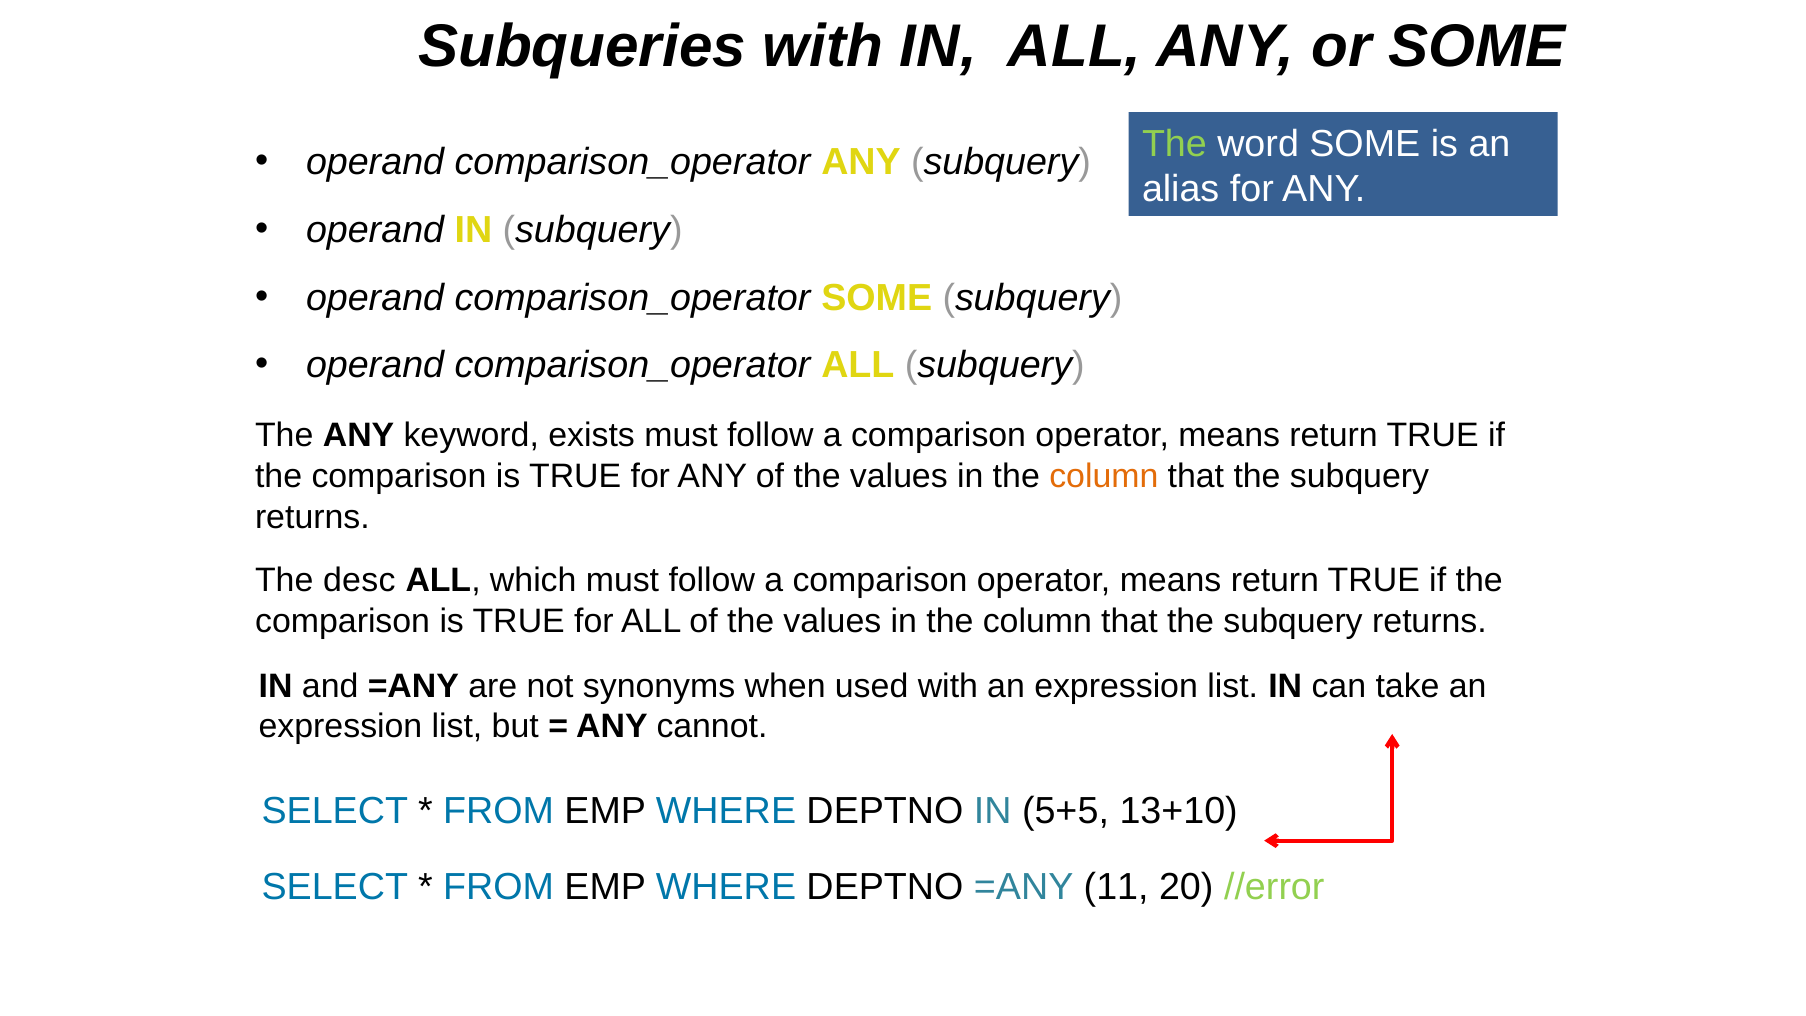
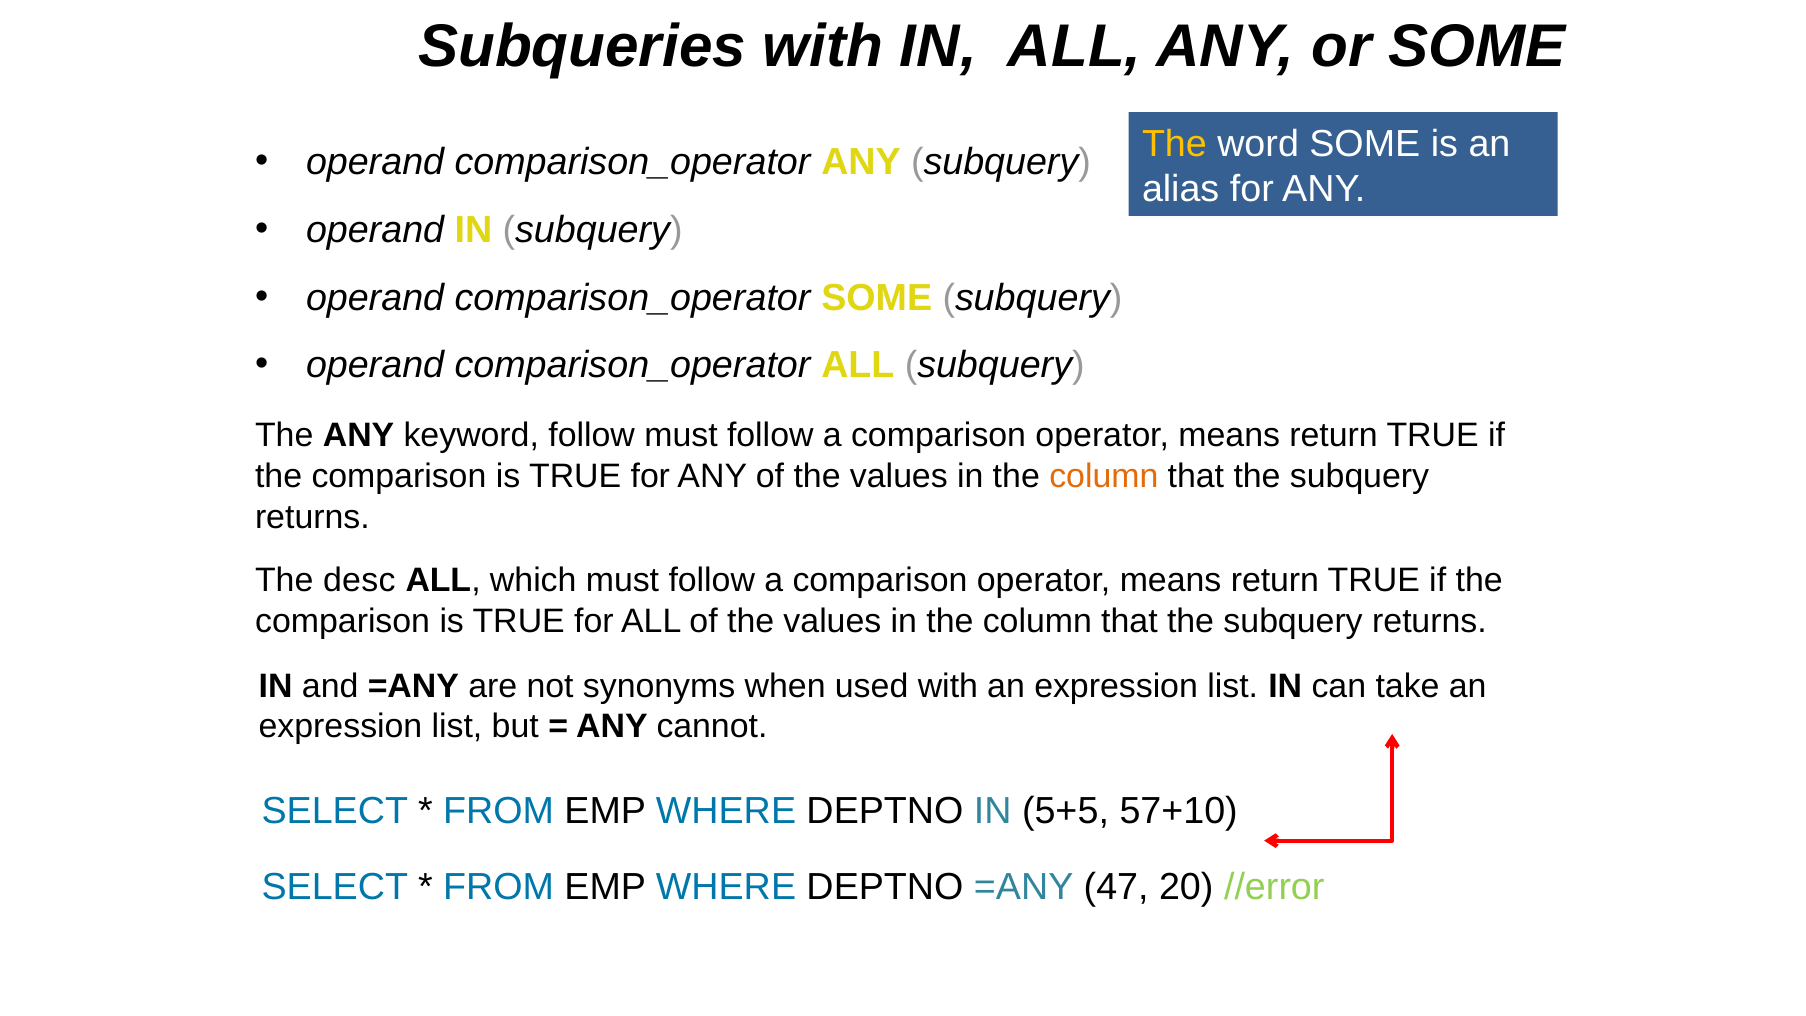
The colour: light green -> yellow (1174, 144)
keyword exists: exists -> follow (592, 436)
13+10: 13+10 -> 57+10 (1179, 811)
11: 11 -> 47 (1116, 887)
